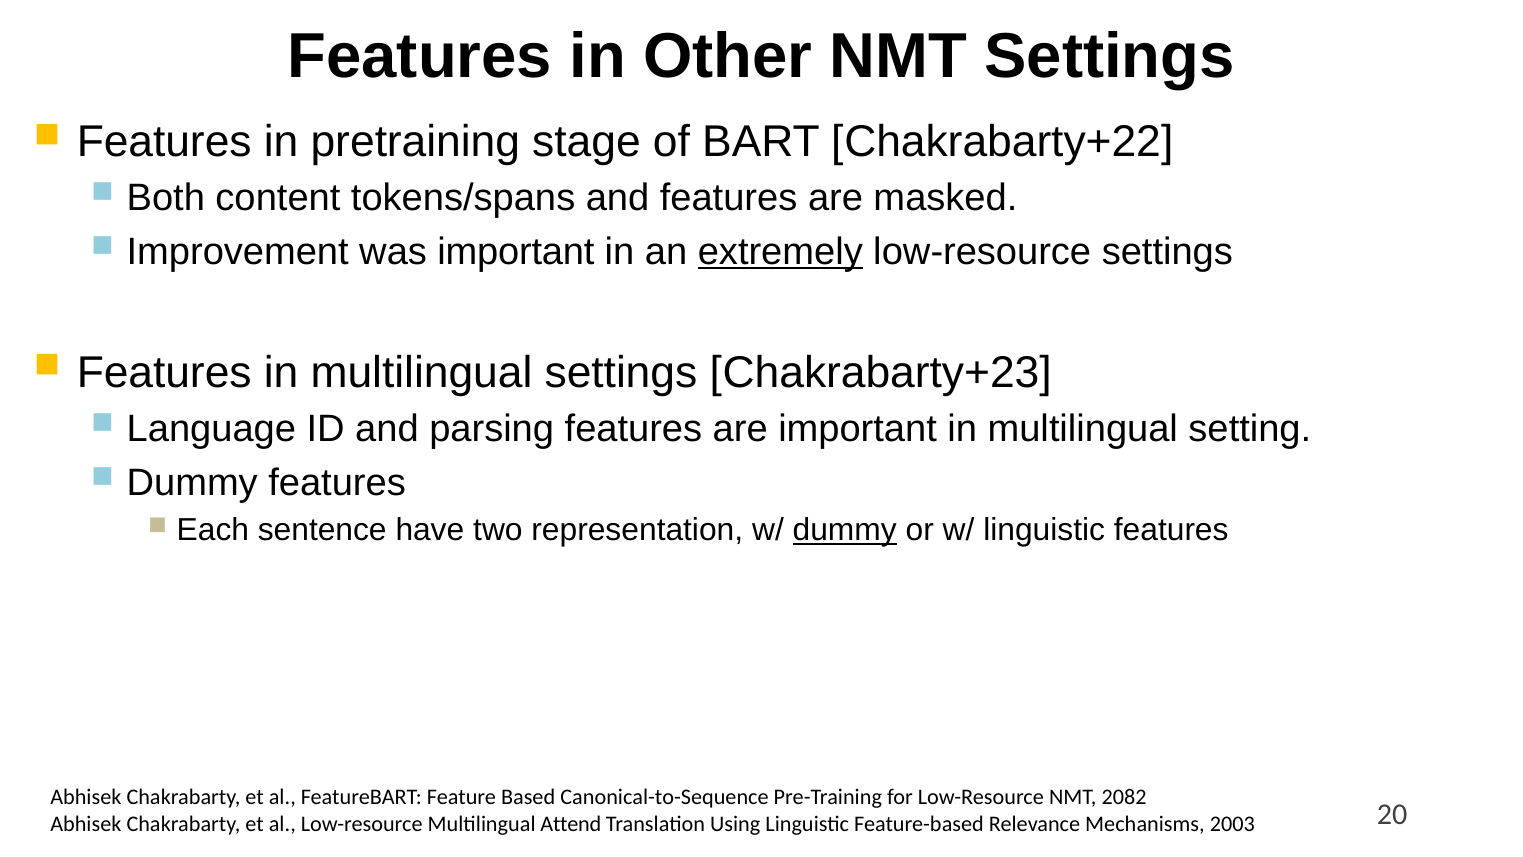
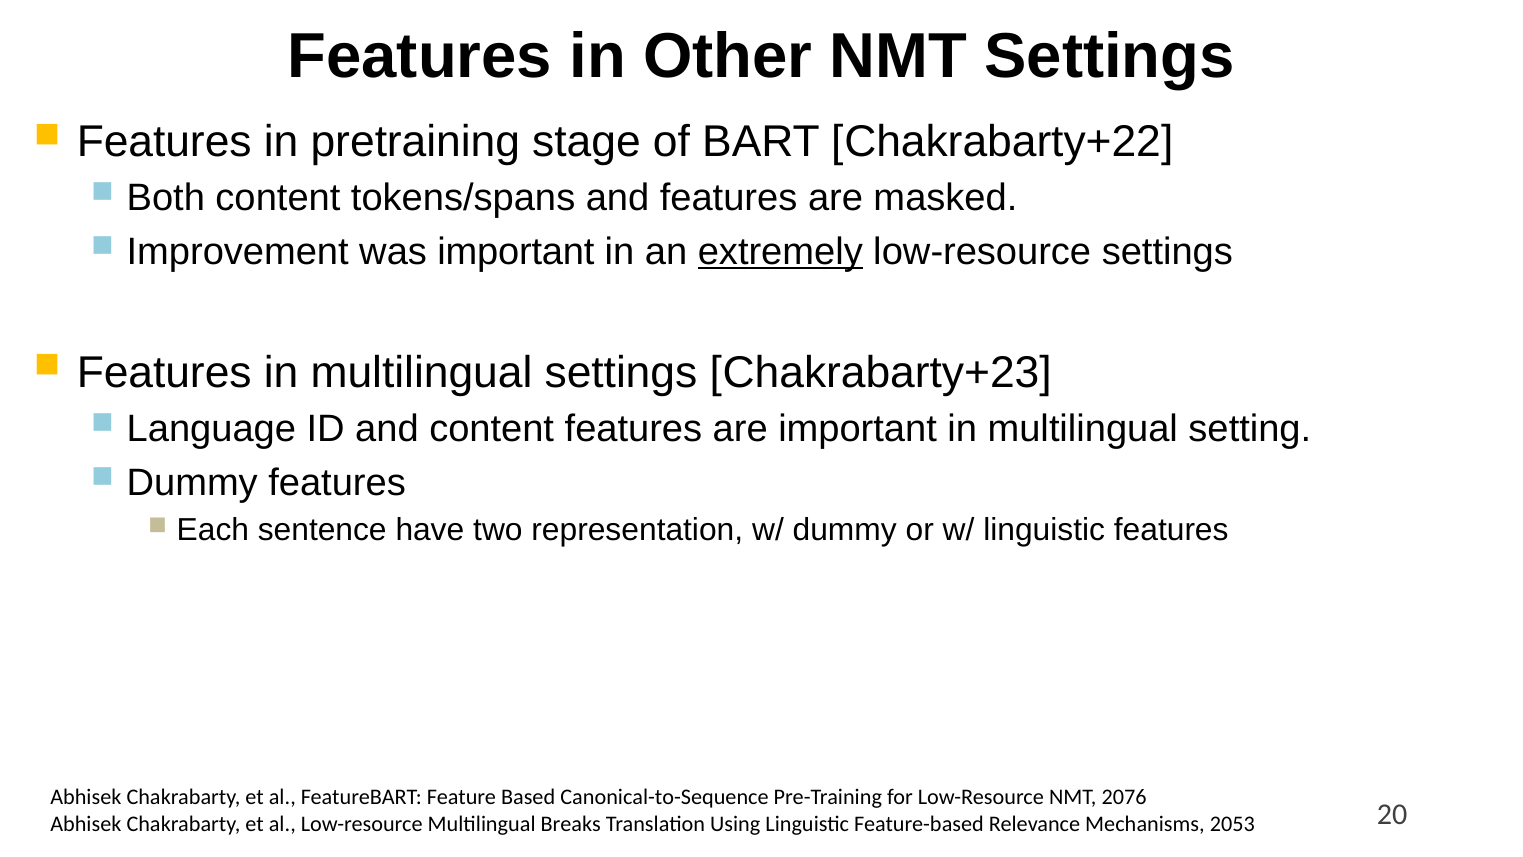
and parsing: parsing -> content (492, 429)
dummy underline: present -> none (845, 530)
2082: 2082 -> 2076 (1124, 797)
Attend: Attend -> Breaks (571, 824)
2003: 2003 -> 2053 (1232, 824)
